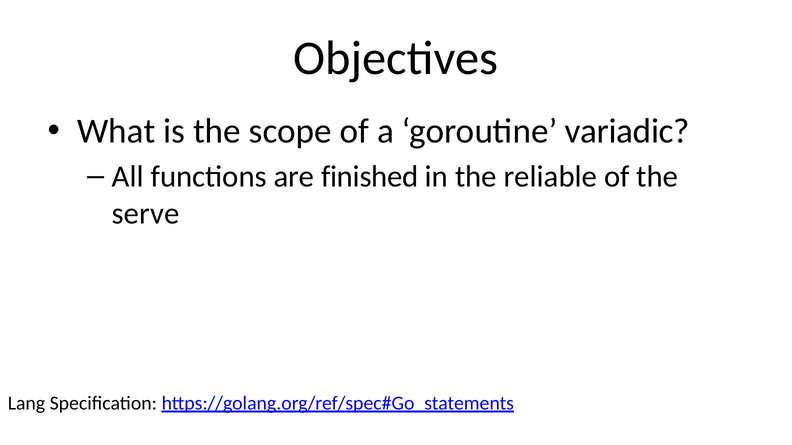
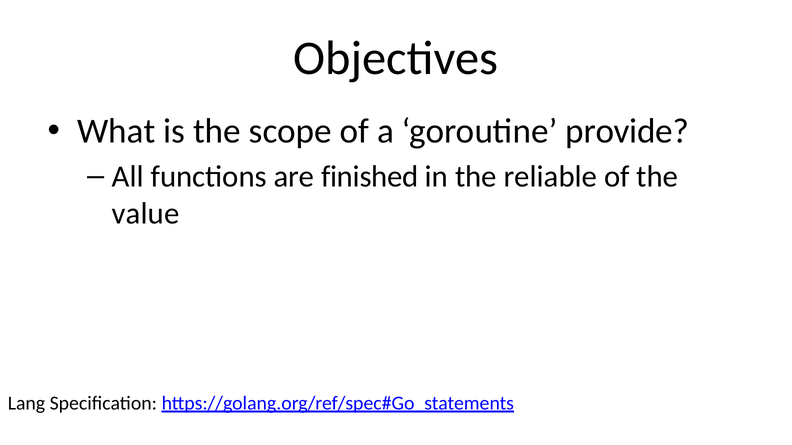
variadic: variadic -> provide (627, 132)
serve: serve -> value (146, 214)
